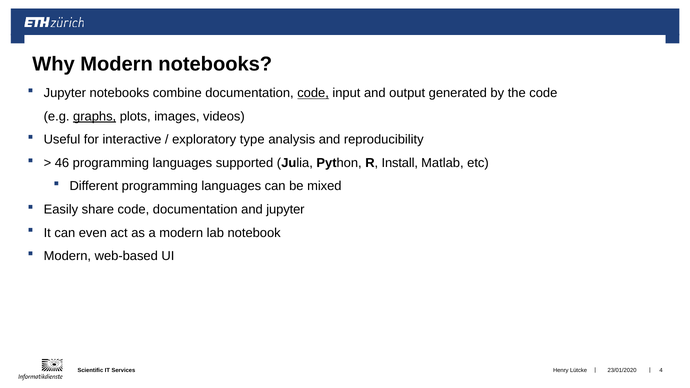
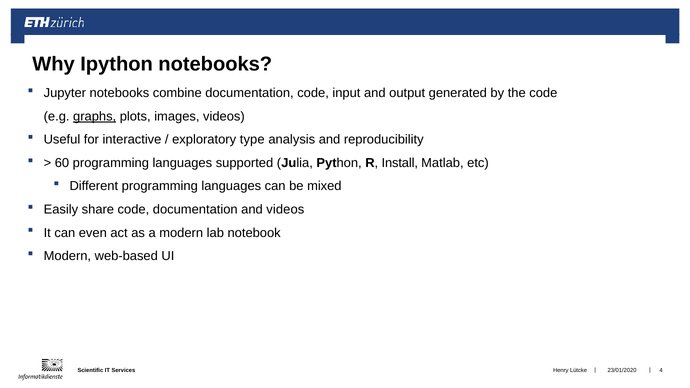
Why Modern: Modern -> Ipython (117, 64)
code underline: present -> none (313, 93)
46: 46 -> 60 (62, 163)
and jupyter: jupyter -> videos (285, 210)
